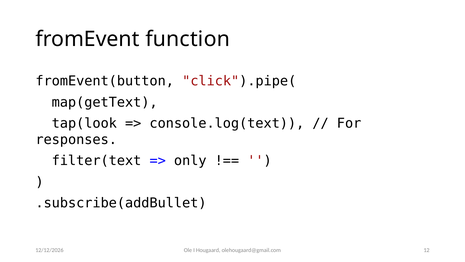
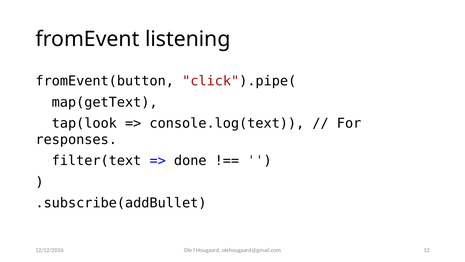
function: function -> listening (188, 39)
only: only -> done (190, 161)
